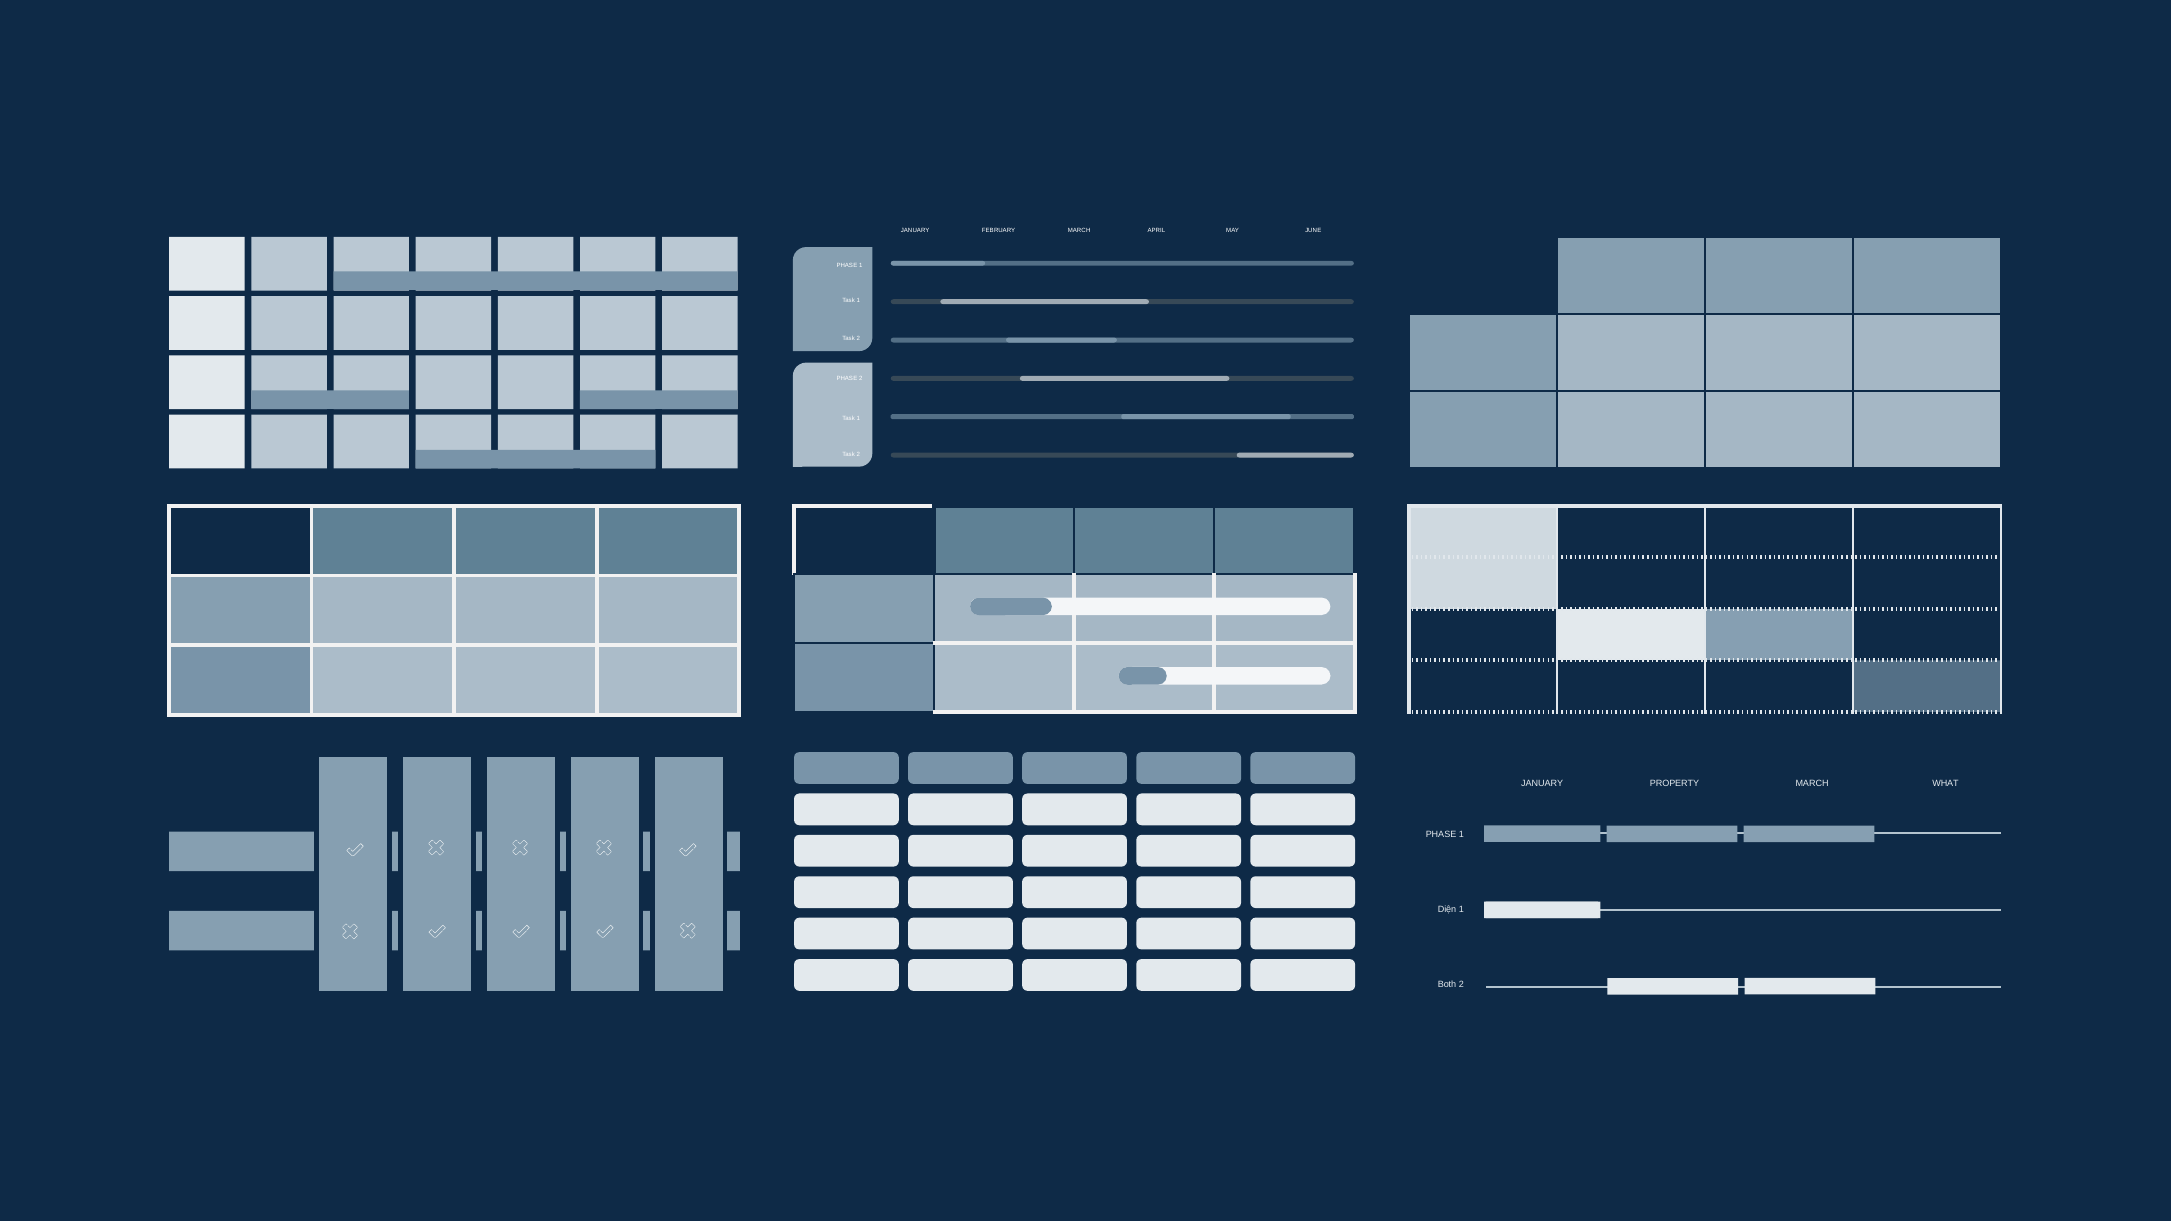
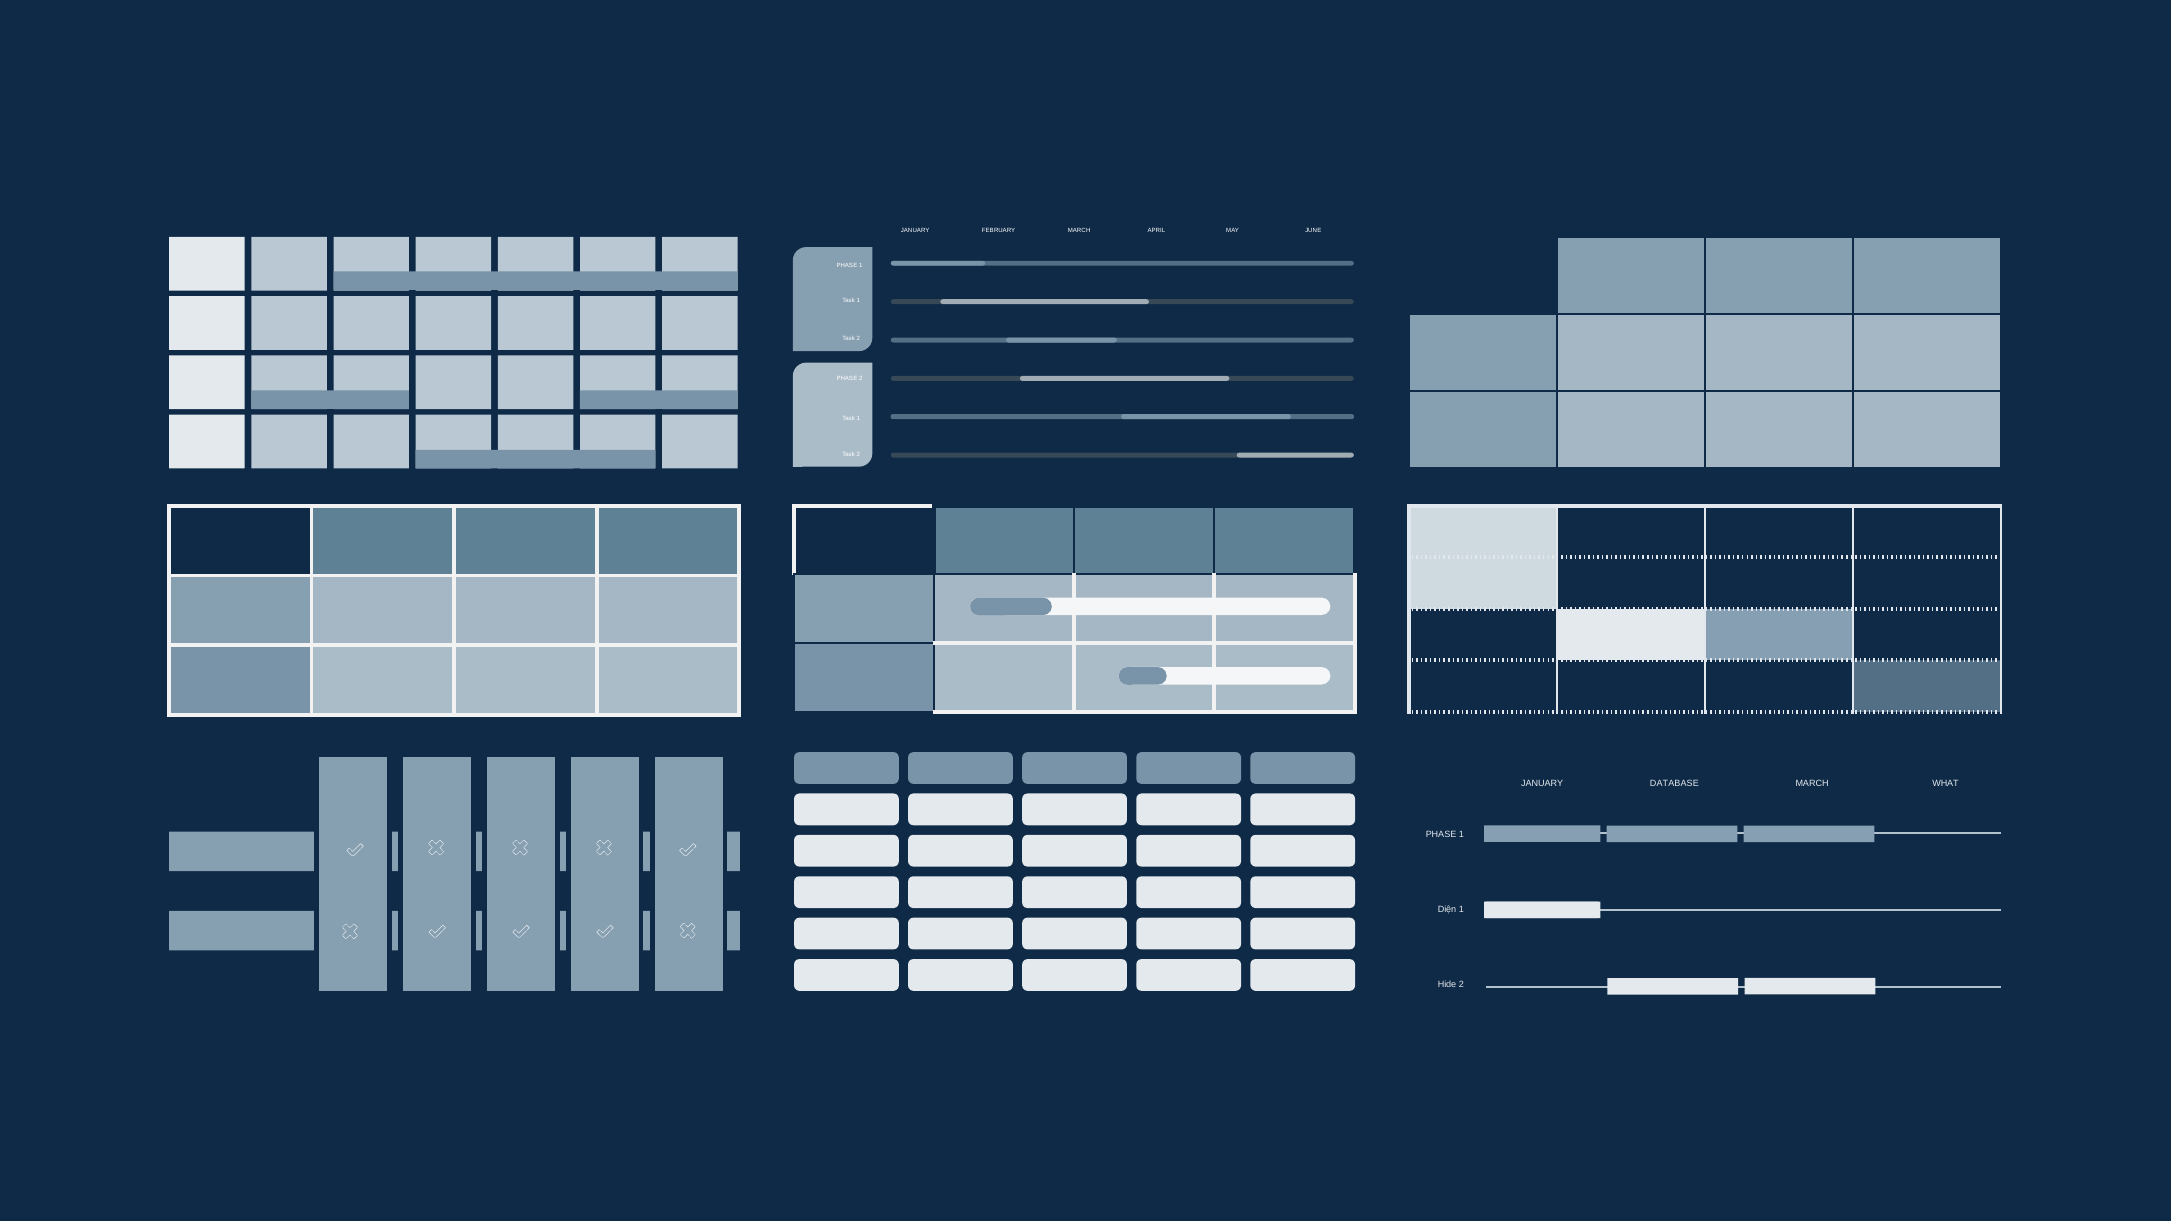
PROPERTY: PROPERTY -> DATABASE (1674, 784)
Both: Both -> Hide (1447, 984)
